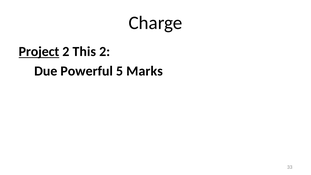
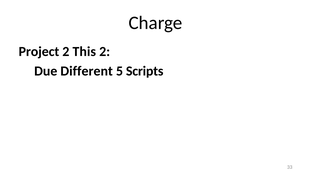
Project underline: present -> none (39, 52)
Powerful: Powerful -> Different (87, 71)
Marks: Marks -> Scripts (145, 71)
